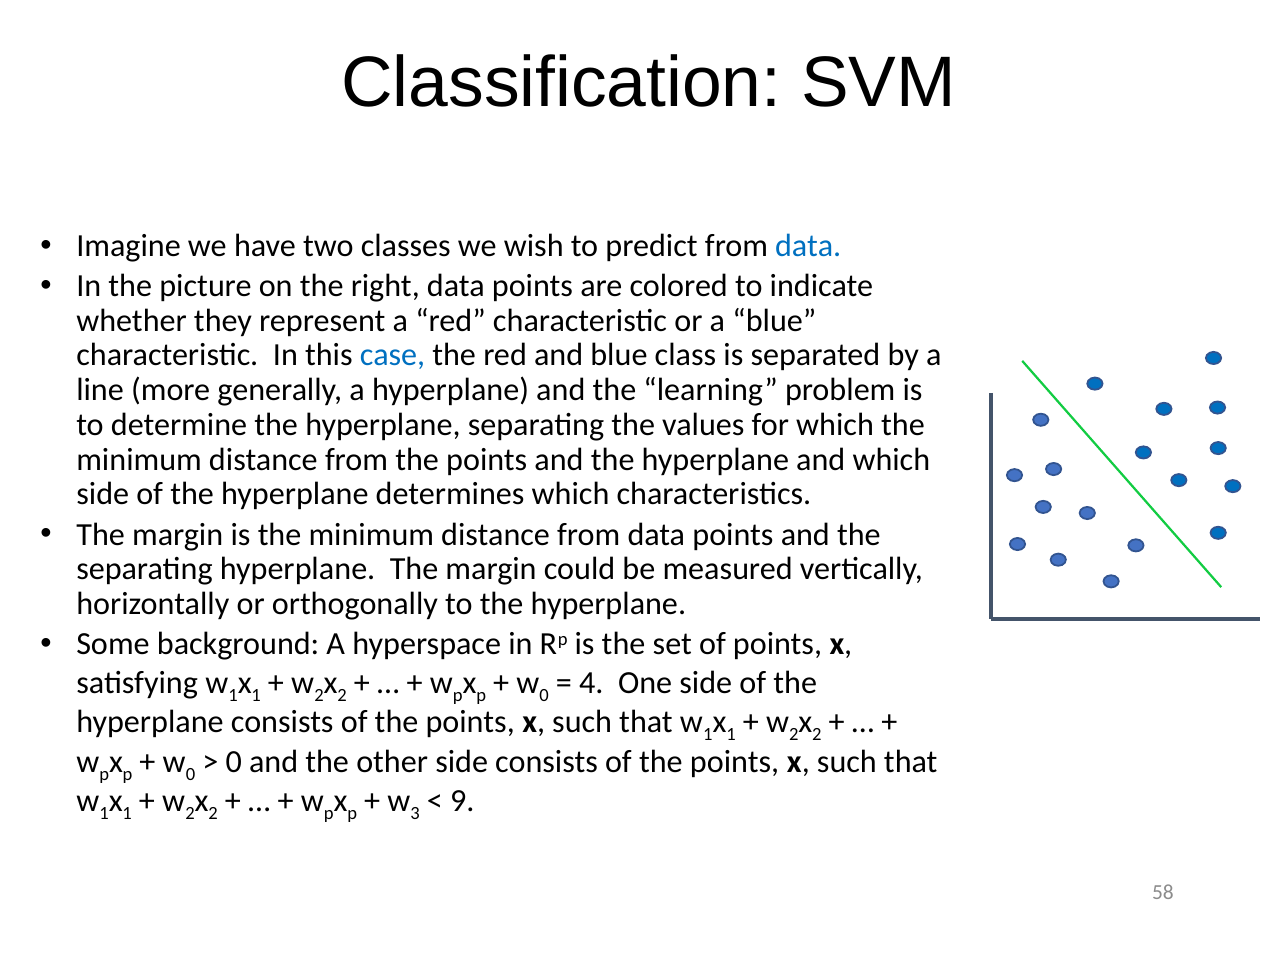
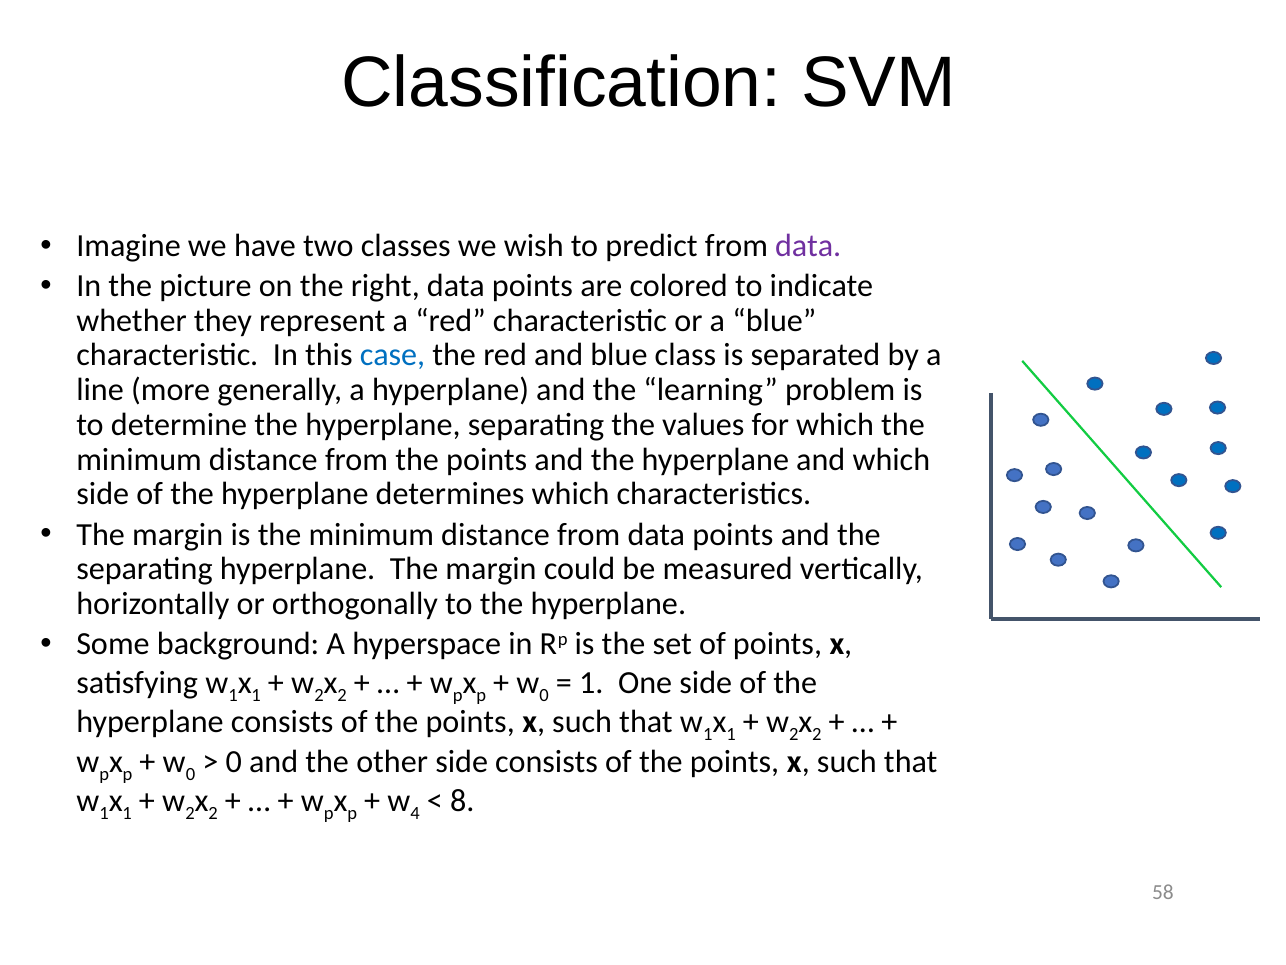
data colour: blue -> purple (808, 246)
4: 4 -> 1 (591, 682)
3: 3 -> 4 (415, 813)
9: 9 -> 8 (462, 801)
